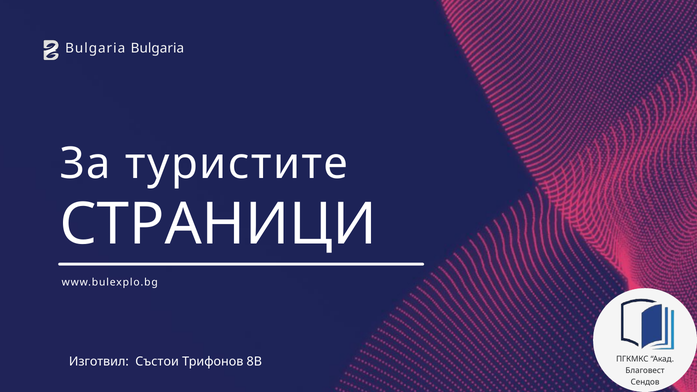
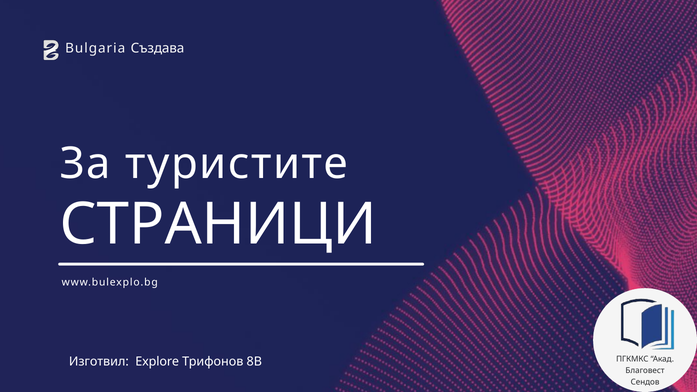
Bulgaria Bulgaria: Bulgaria -> Създава (158, 48)
Състои: Състои -> Explore (157, 362)
